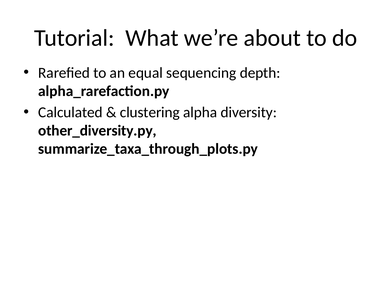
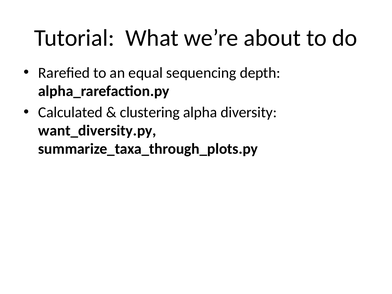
other_diversity.py: other_diversity.py -> want_diversity.py (97, 131)
